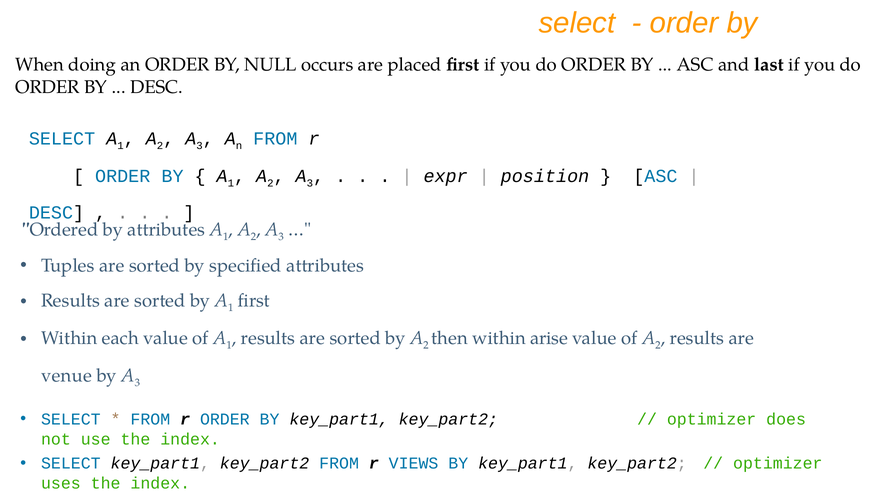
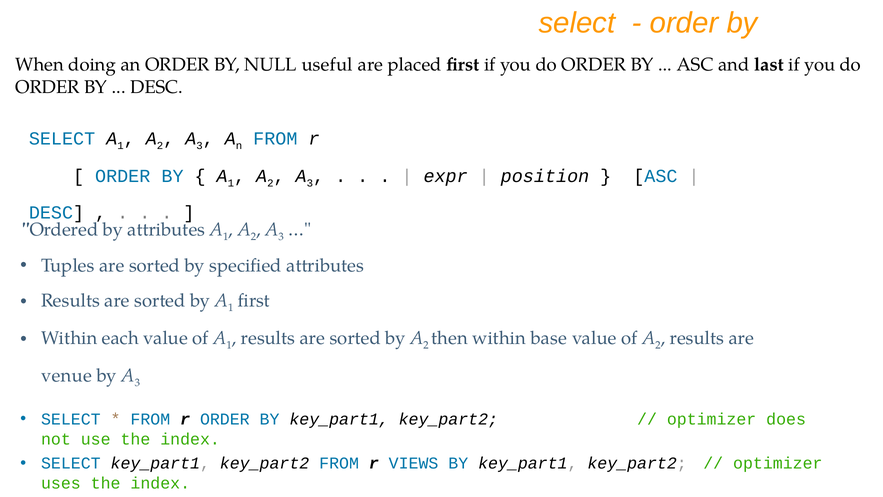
occurs: occurs -> useful (327, 65)
arise: arise -> base (549, 338)
